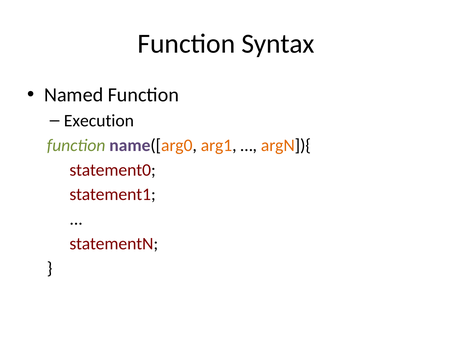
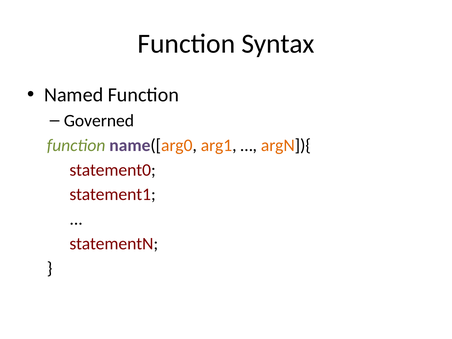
Execution: Execution -> Governed (99, 121)
